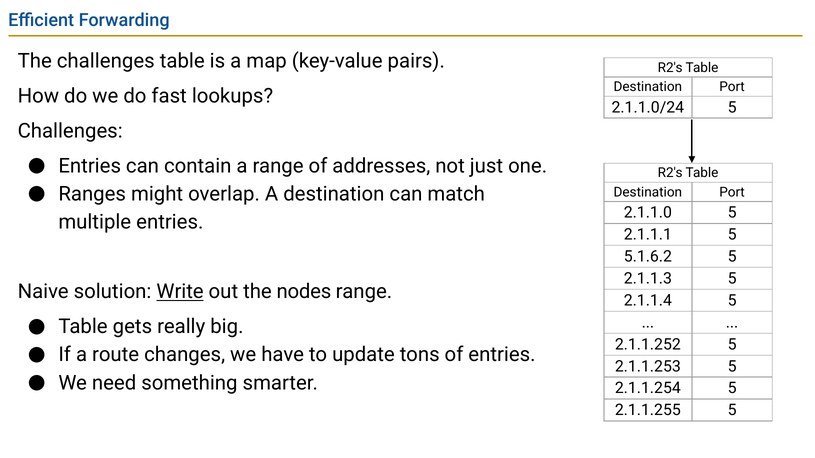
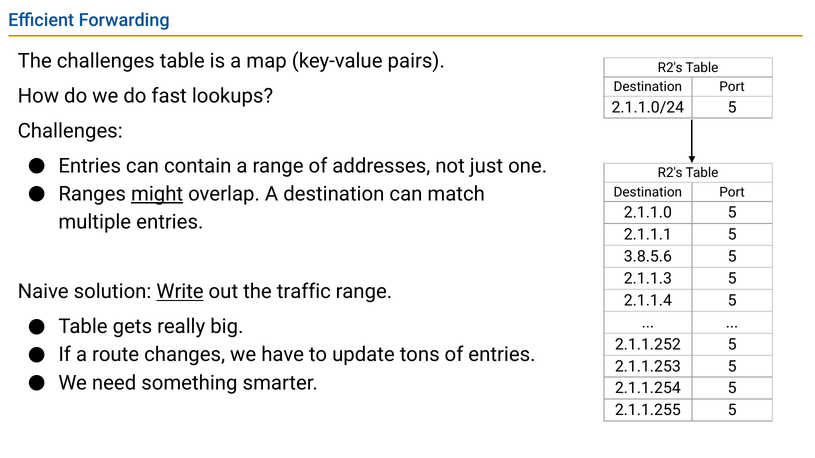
might underline: none -> present (157, 194)
5.1.6.2: 5.1.6.2 -> 3.8.5.6 (648, 257)
nodes: nodes -> traffic (304, 292)
